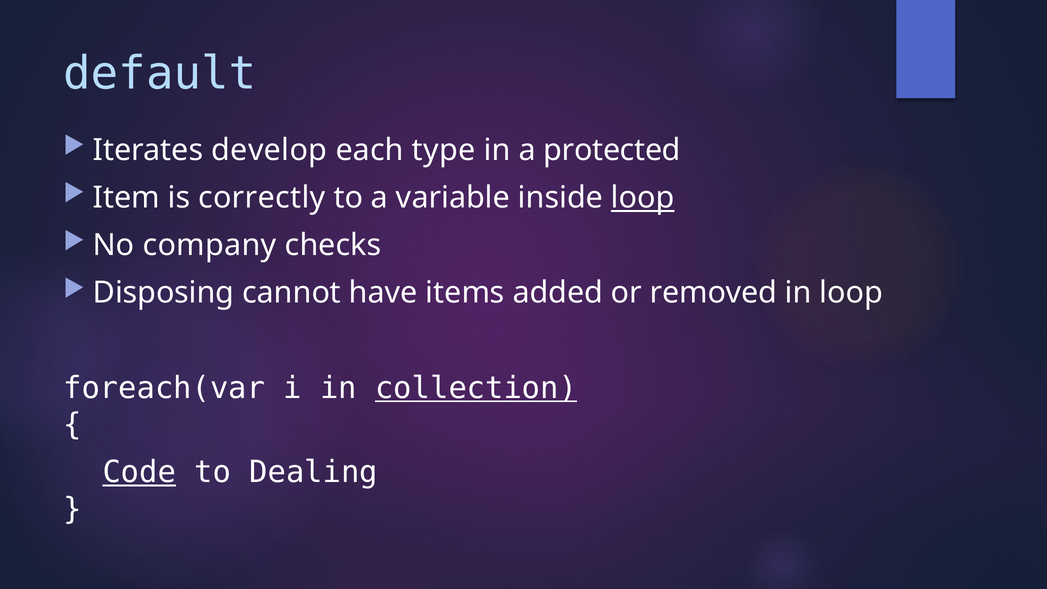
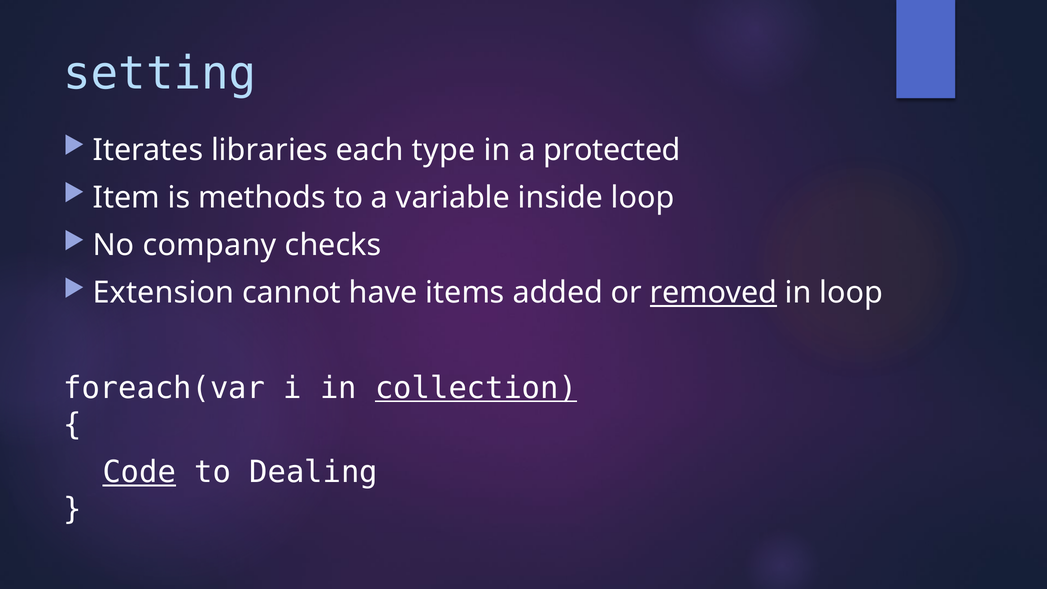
default: default -> setting (160, 74)
develop: develop -> libraries (269, 150)
correctly: correctly -> methods (262, 198)
loop underline: present -> none (643, 198)
Disposing: Disposing -> Extension (163, 293)
removed underline: none -> present (713, 293)
